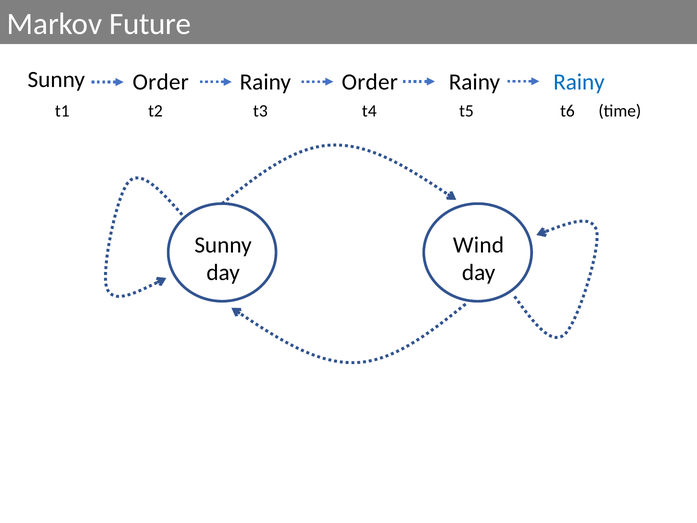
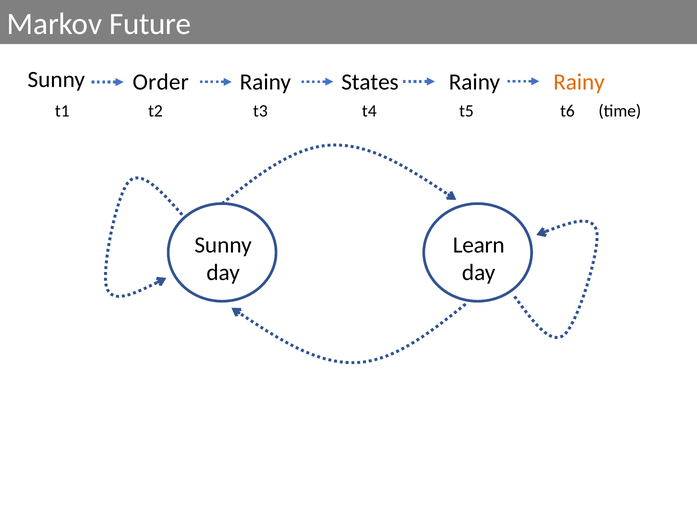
Rainy Order: Order -> States (370, 82)
Rainy colour: blue -> orange (579, 82)
Wind: Wind -> Learn (479, 245)
